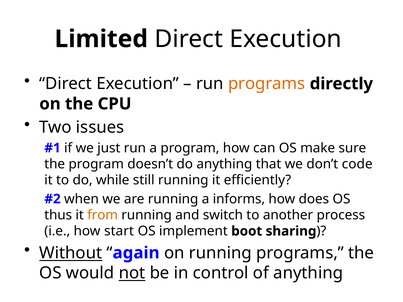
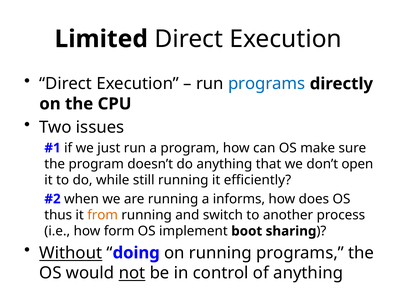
programs colour: orange -> blue (267, 84)
code: code -> open (357, 164)
start: start -> form (119, 231)
again: again -> doing (136, 253)
